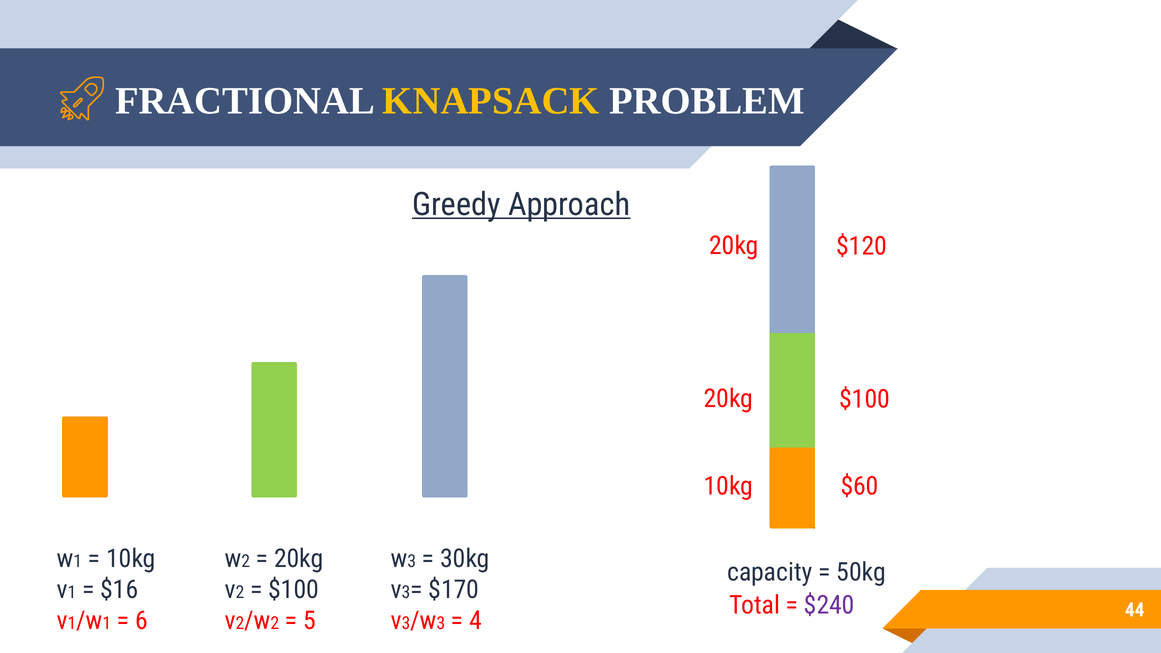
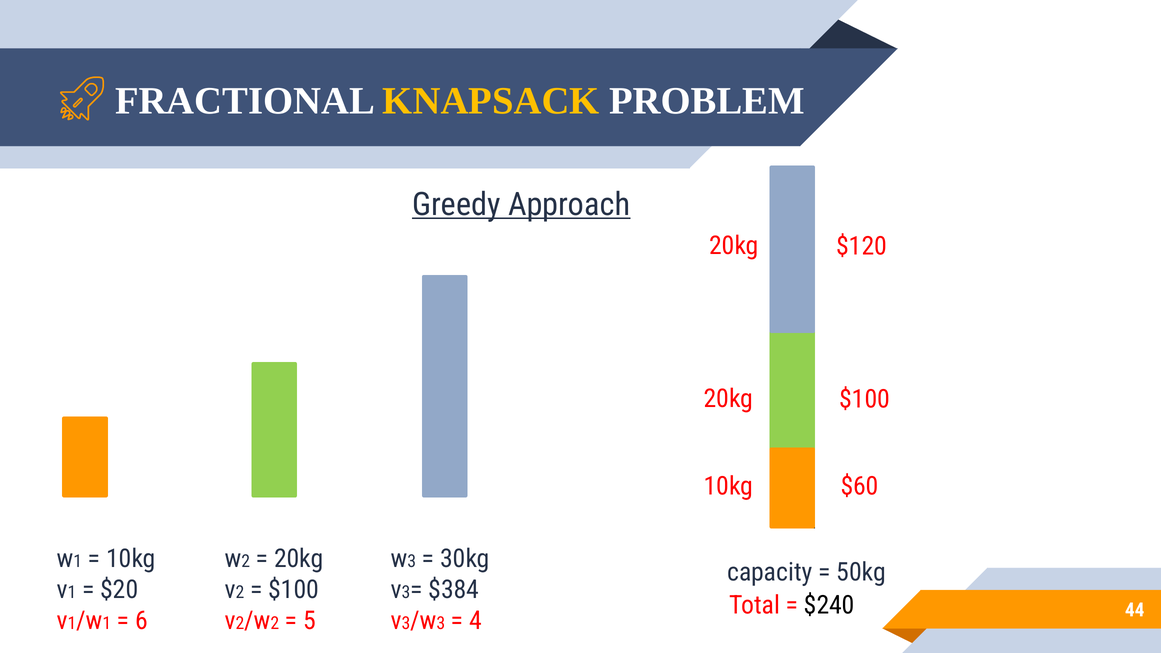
$16: $16 -> $20 (119, 590)
$170: $170 -> $384 (454, 590)
$240 colour: purple -> black (829, 605)
